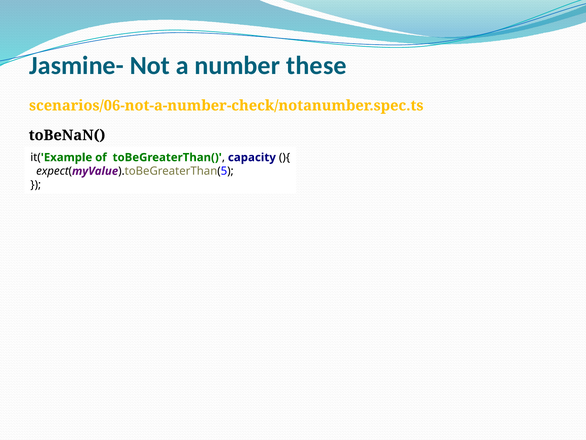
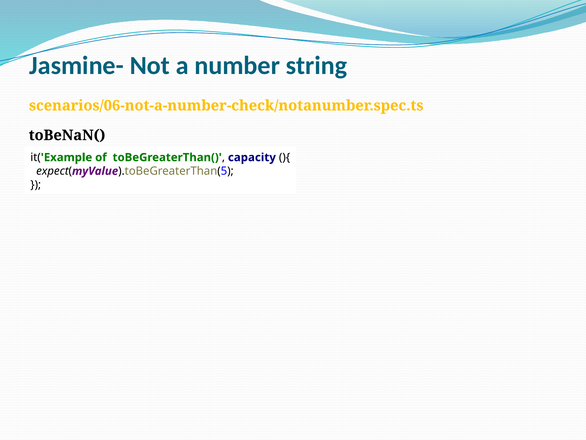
these: these -> string (317, 65)
